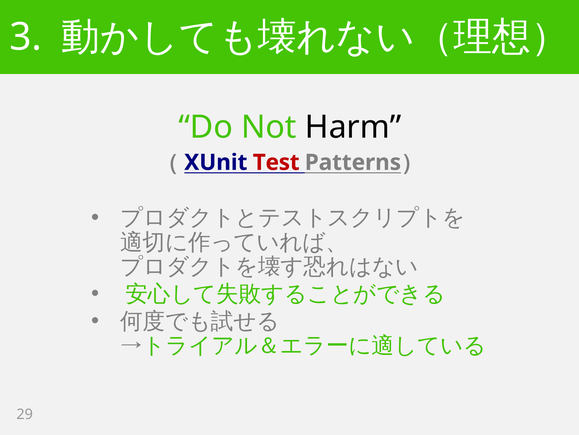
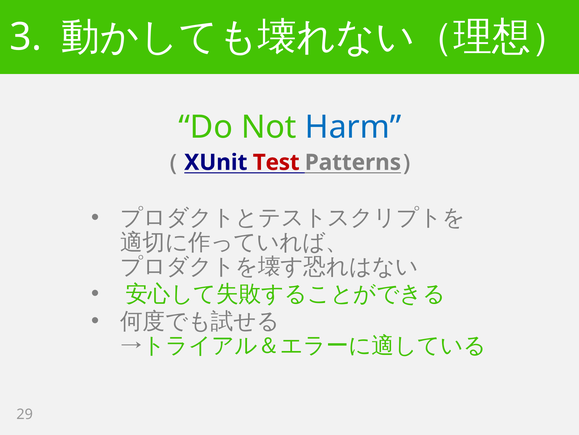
Harm colour: black -> blue (353, 127)
